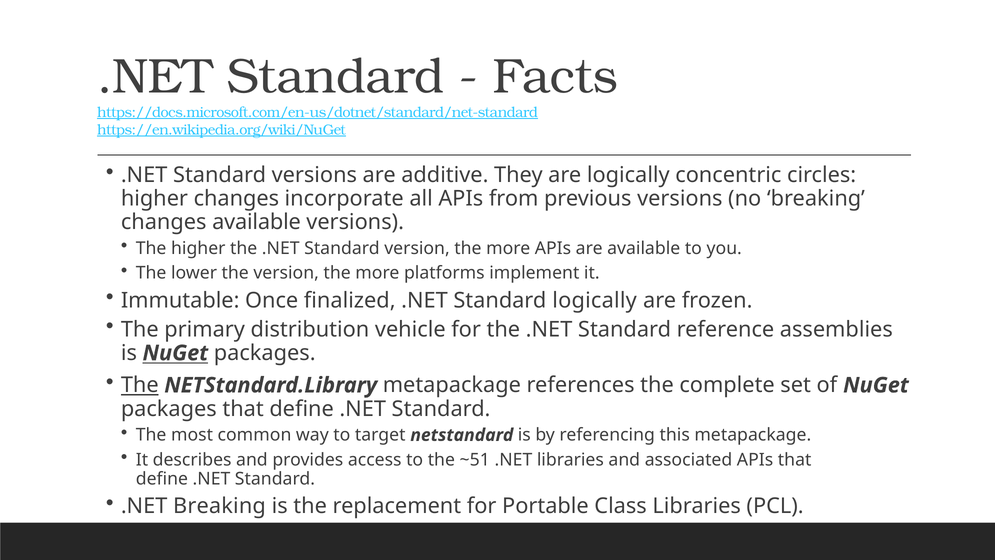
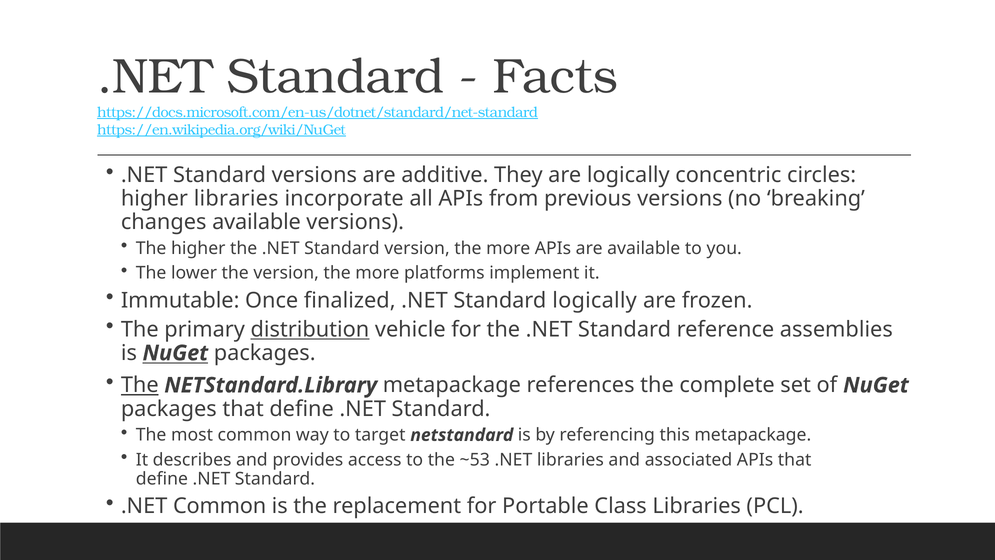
higher changes: changes -> libraries (236, 199)
distribution underline: none -> present (310, 329)
~51: ~51 -> ~53 (475, 459)
.NET Breaking: Breaking -> Common (220, 506)
